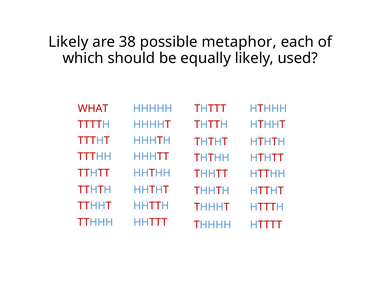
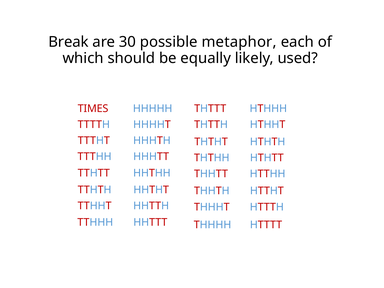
Likely: Likely -> Break (68, 42)
38: 38 -> 30 (127, 42)
WHAT: WHAT -> TIMES (93, 109)
